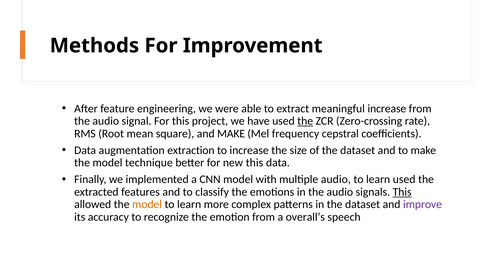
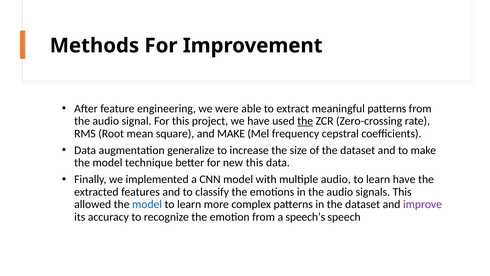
meaningful increase: increase -> patterns (387, 108)
extraction: extraction -> generalize (191, 150)
learn used: used -> have (404, 179)
This underline: present -> none (402, 192)
model colour: orange -> blue (147, 204)
overall’s: overall’s -> speech’s (305, 217)
